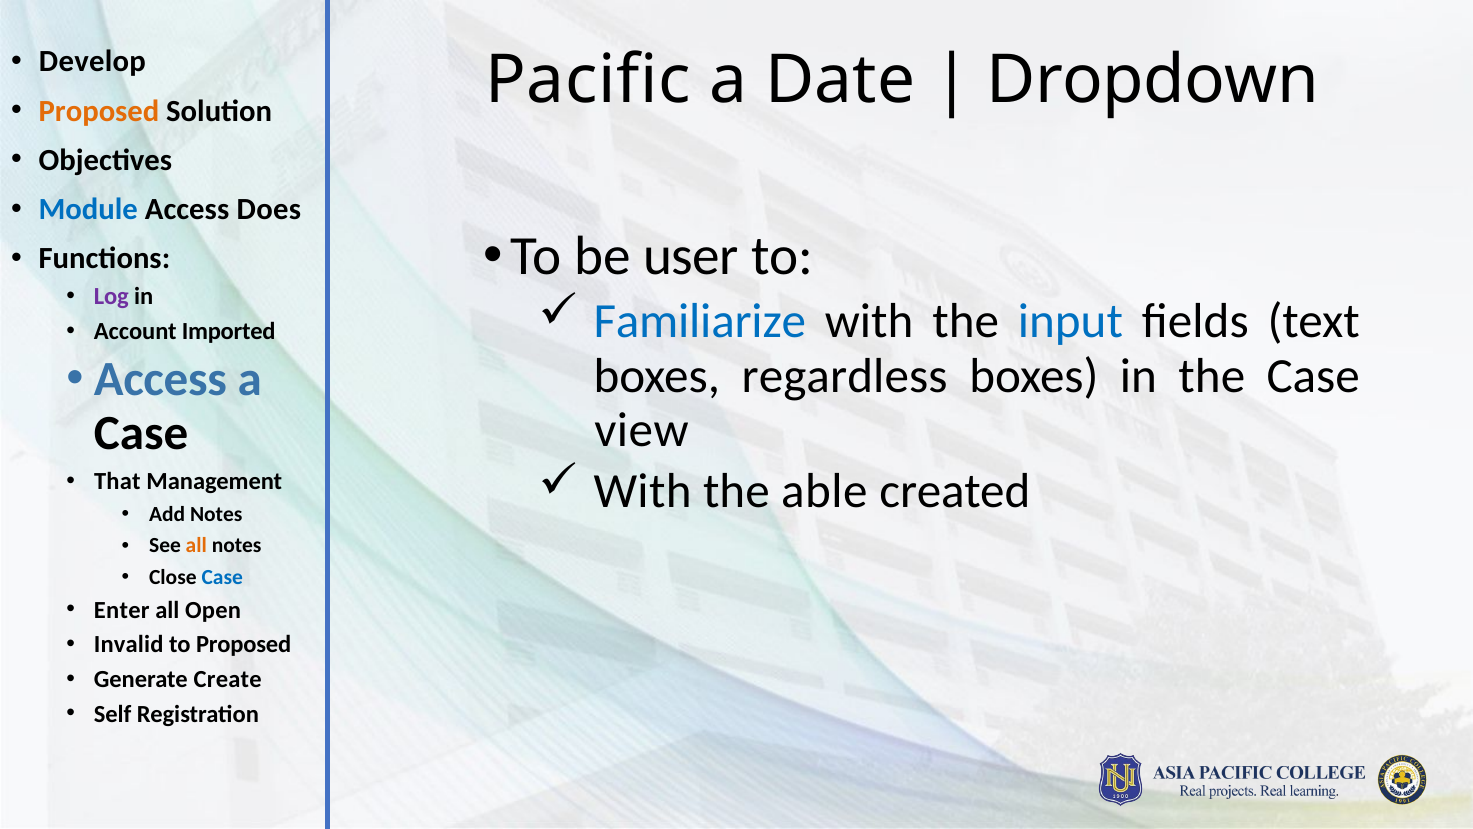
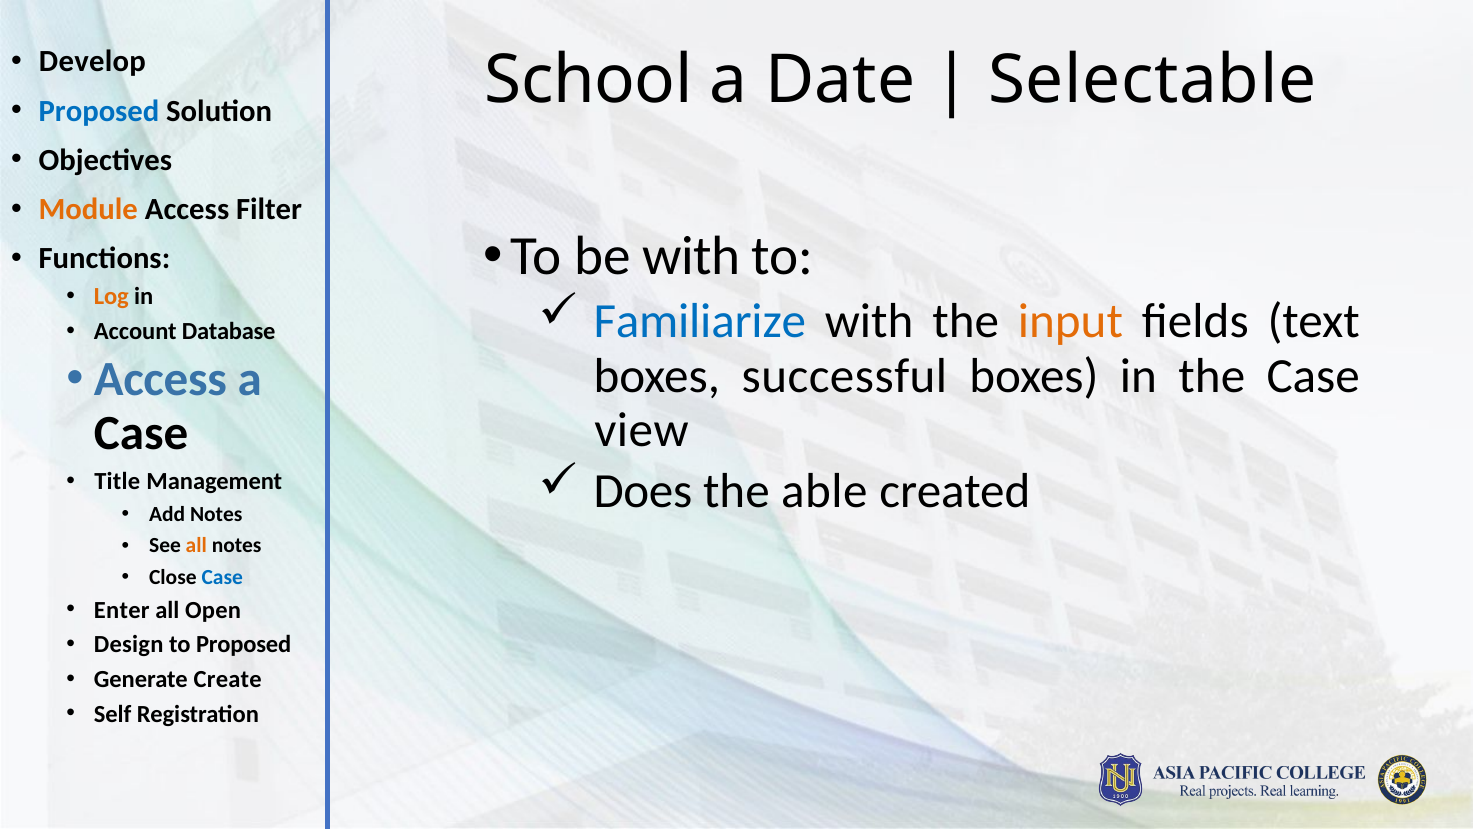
Pacific: Pacific -> School (589, 80)
Dropdown: Dropdown -> Selectable (1152, 80)
Proposed colour: orange -> blue (99, 111)
Module colour: blue -> orange (88, 209)
Does: Does -> Filter (269, 209)
be user: user -> with (691, 257)
Log colour: purple -> orange (111, 296)
input colour: blue -> orange (1070, 322)
Imported: Imported -> Database (229, 331)
regardless: regardless -> successful (844, 376)
With: With -> Does (643, 491)
That: That -> Title (117, 482)
Invalid: Invalid -> Design (129, 644)
